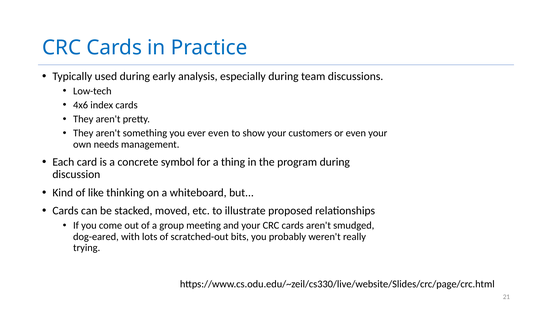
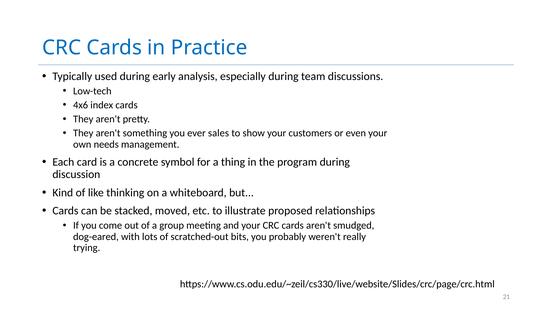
ever even: even -> sales (219, 133)
